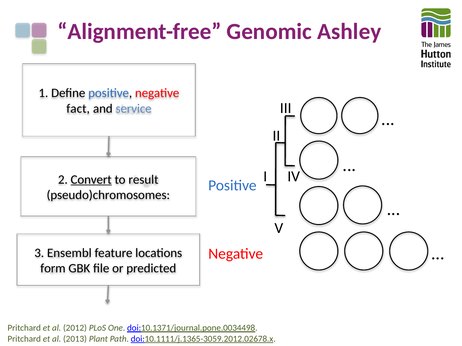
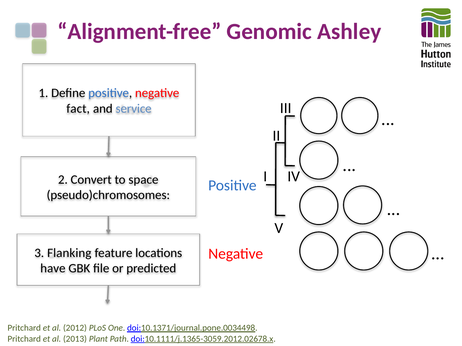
Convert underline: present -> none (91, 180)
result: result -> space (143, 180)
Ensembl: Ensembl -> Flanking (69, 253)
form: form -> have (53, 269)
